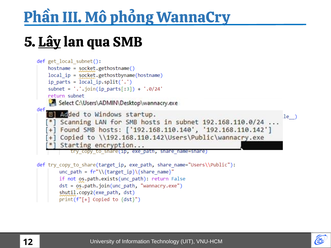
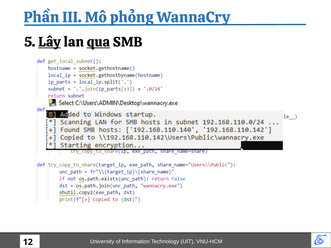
qua underline: none -> present (98, 42)
